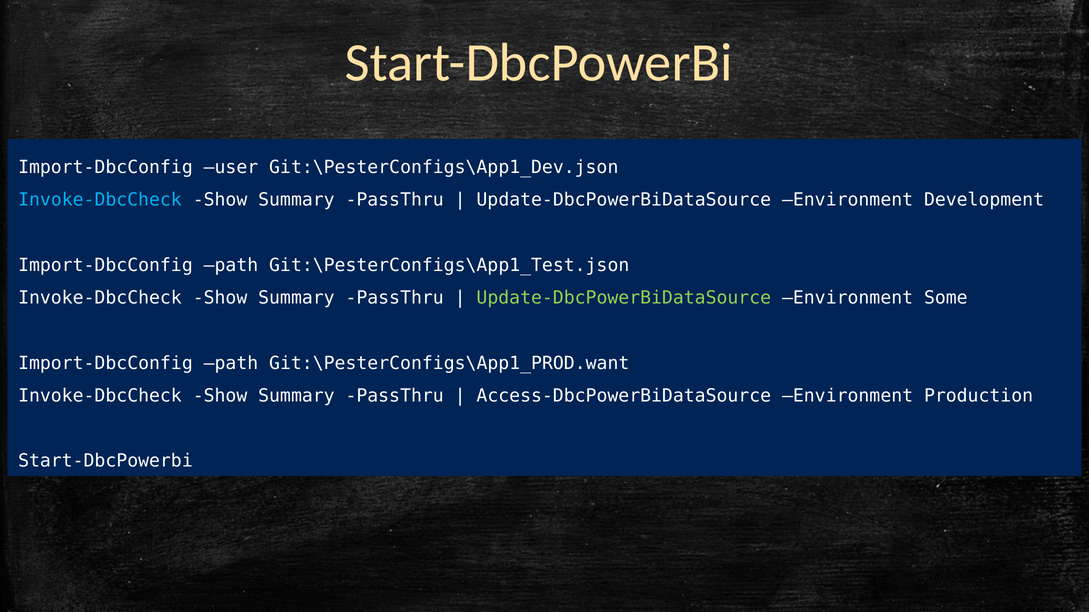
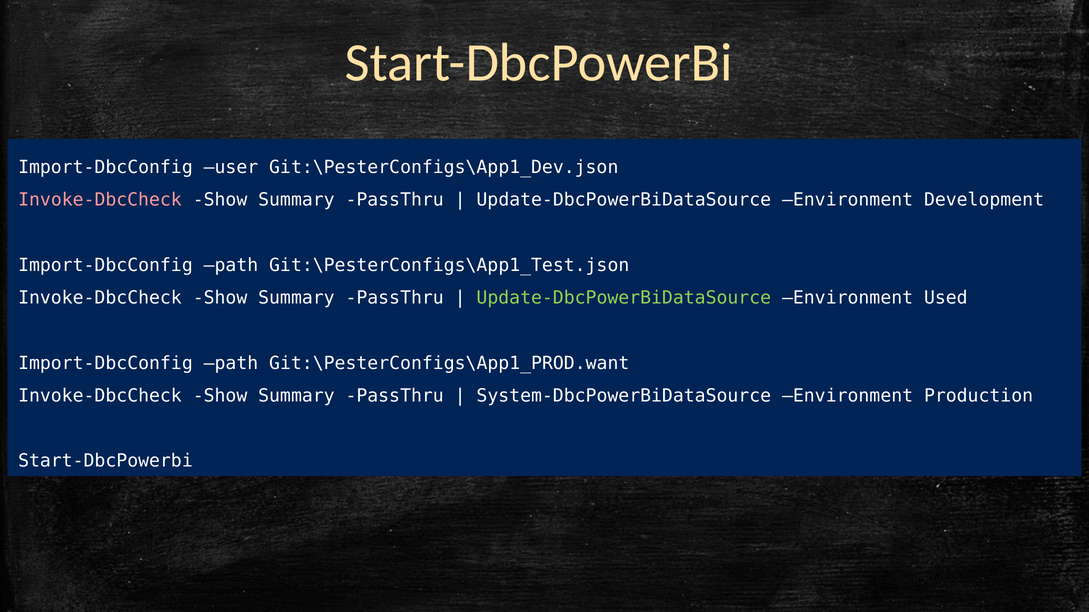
Invoke-DbcCheck colour: light blue -> pink (100, 200)
Some: Some -> Used (946, 298)
Access-DbcPowerBiDataSource: Access-DbcPowerBiDataSource -> System-DbcPowerBiDataSource (624, 396)
